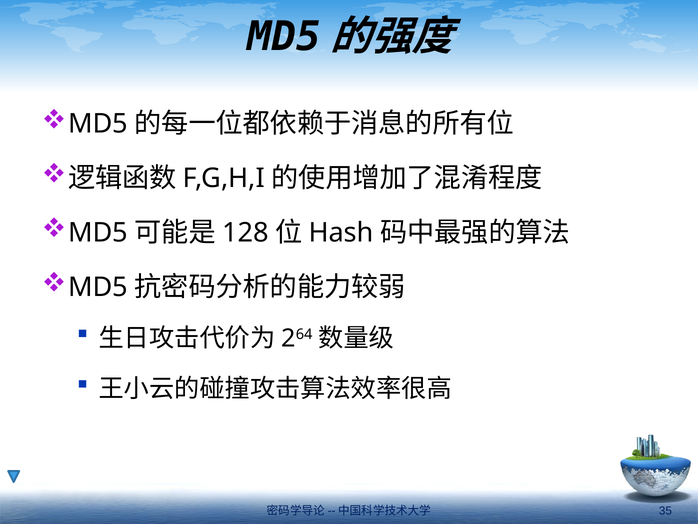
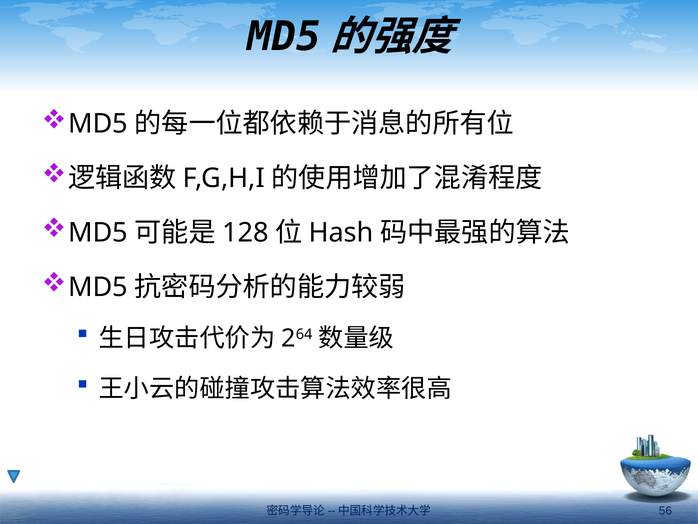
35: 35 -> 56 (665, 510)
